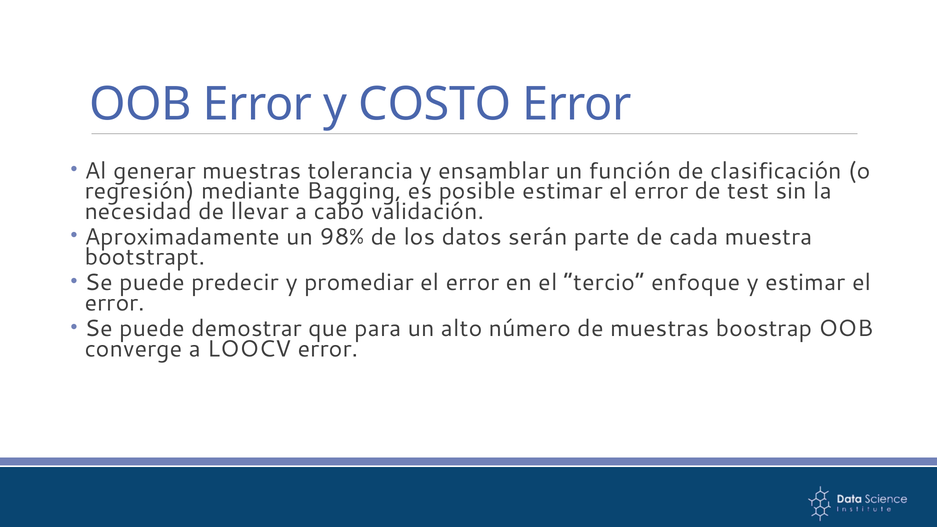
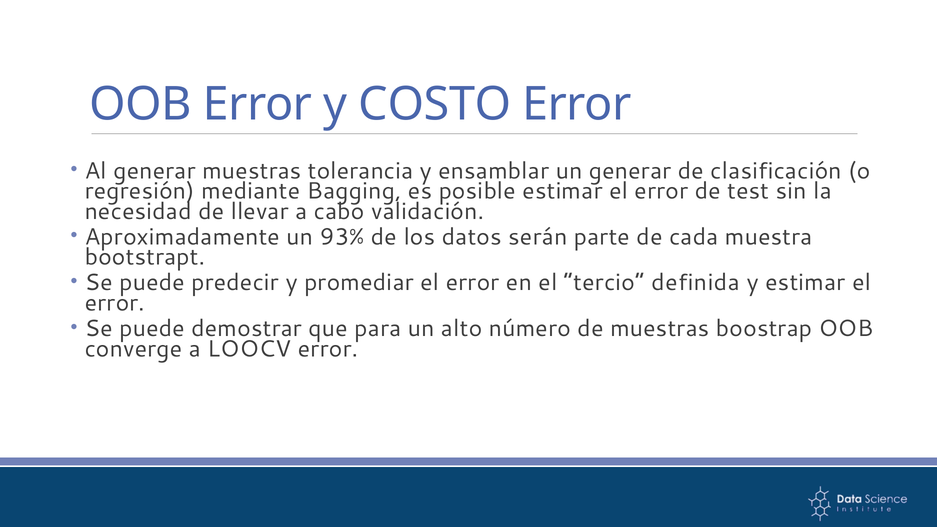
un función: función -> generar (630, 171)
98%: 98% -> 93% (342, 237)
enfoque: enfoque -> definida (696, 283)
